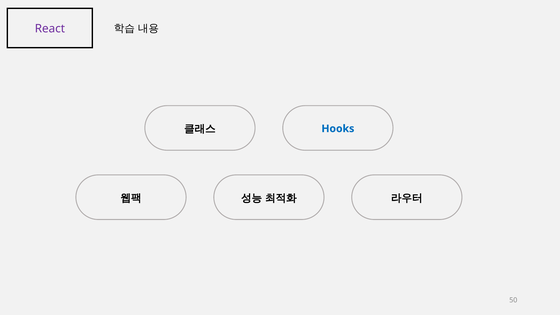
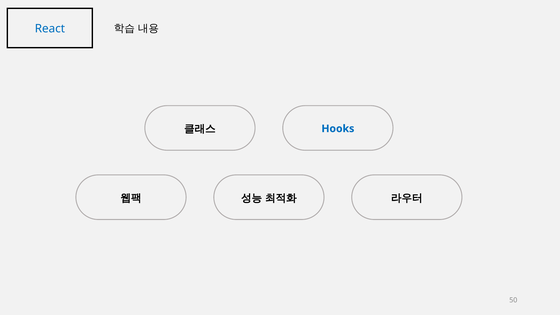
React colour: purple -> blue (50, 29)
